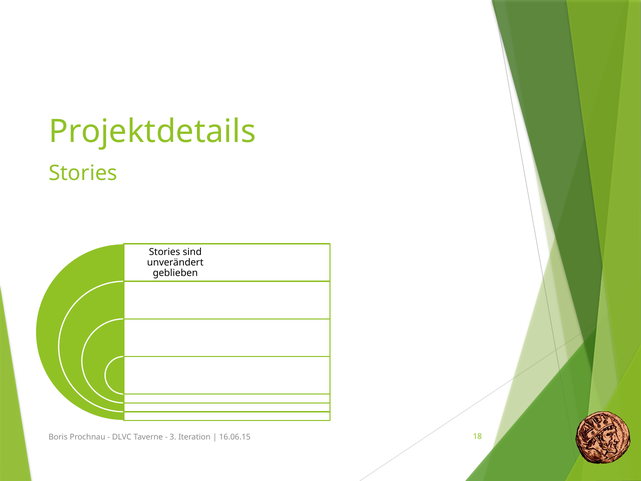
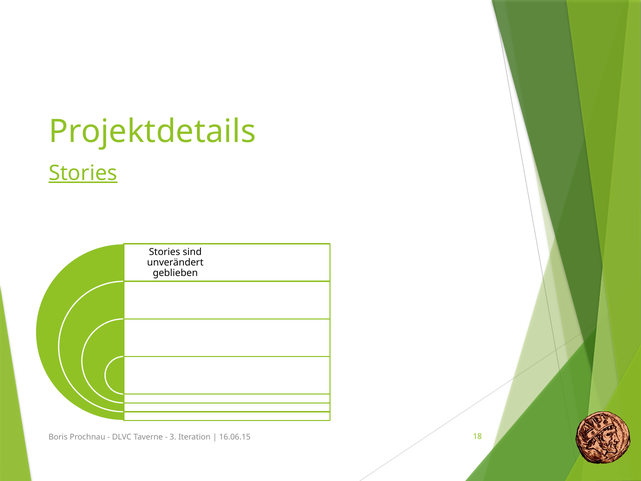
Stories underline: none -> present (83, 173)
